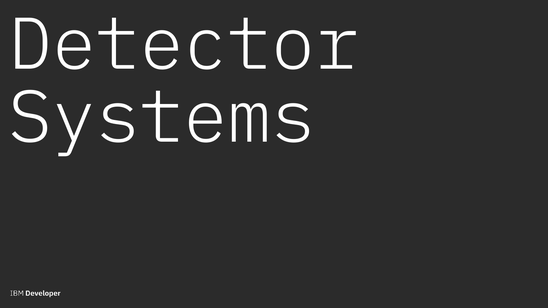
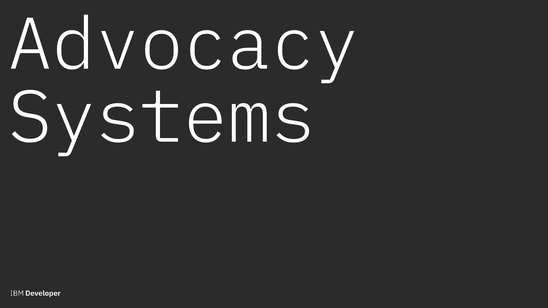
Detector: Detector -> Advocacy (184, 45)
